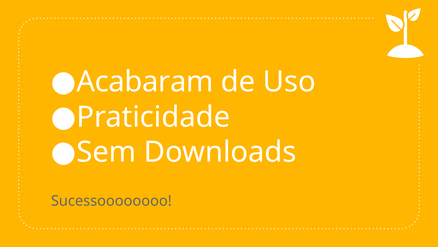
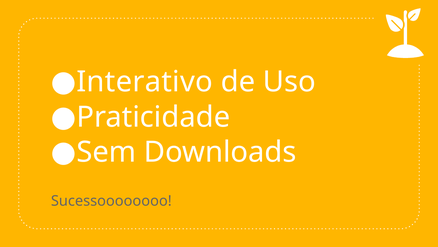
Acabaram: Acabaram -> Interativo (145, 82)
